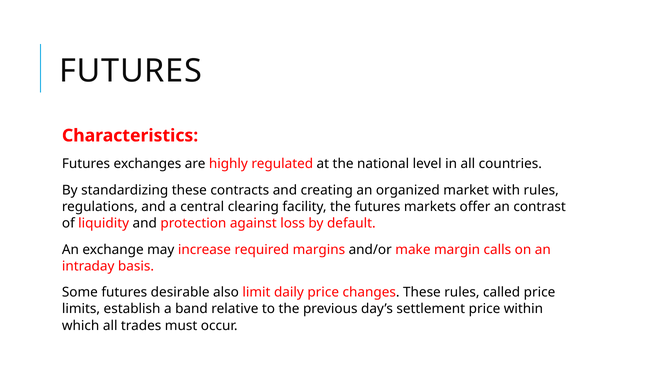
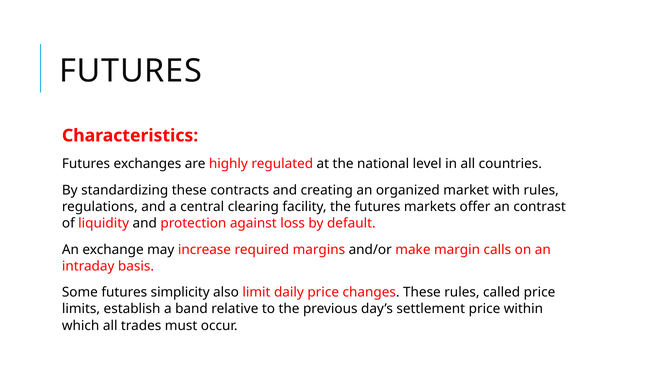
desirable: desirable -> simplicity (180, 293)
